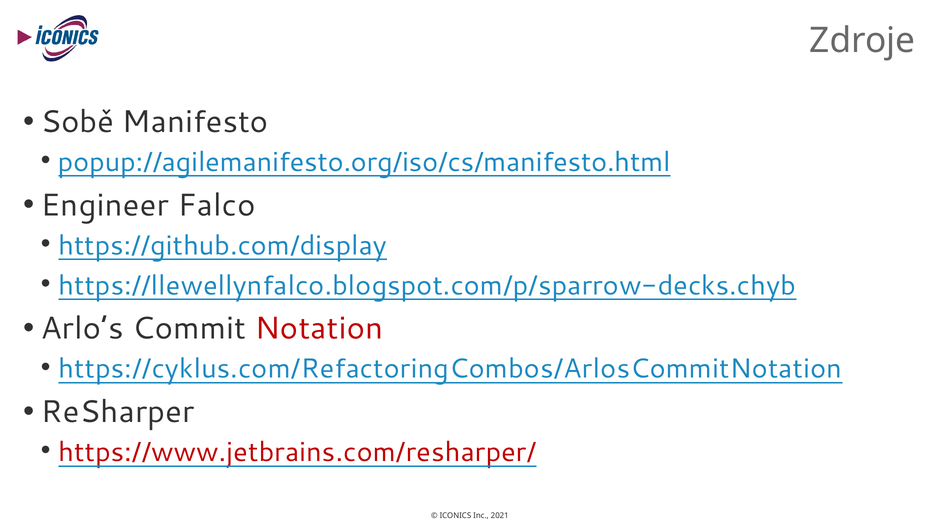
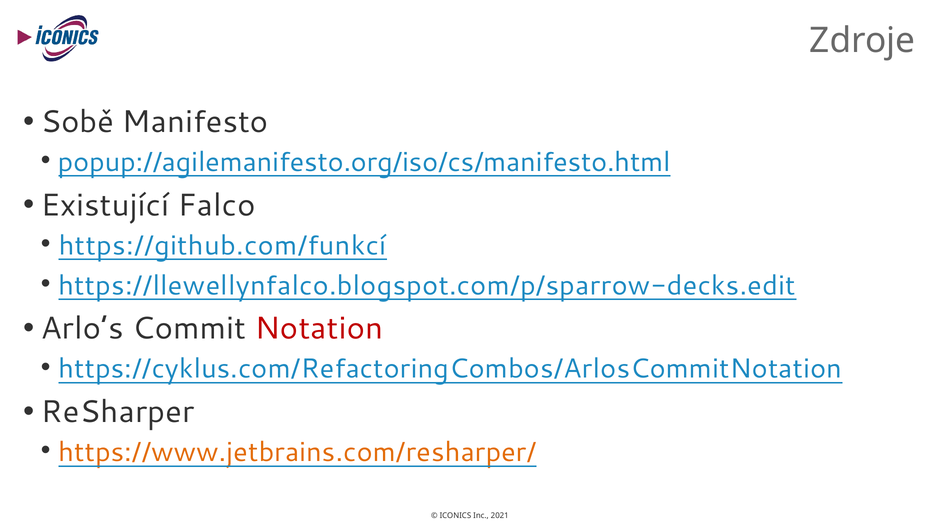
Engineer: Engineer -> Existující (105, 205)
https://github.com/display: https://github.com/display -> https://github.com/funkcí (223, 246)
https://llewellynfalco.blogspot.com/p/sparrow-decks.chyb: https://llewellynfalco.blogspot.com/p/sparrow-decks.chyb -> https://llewellynfalco.blogspot.com/p/sparrow-decks.edit (427, 285)
https://www.jetbrains.com/resharper/ colour: red -> orange (297, 452)
